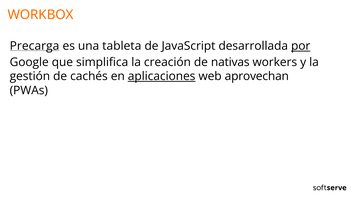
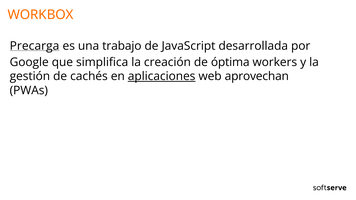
tableta: tableta -> trabajo (122, 46)
por underline: present -> none (301, 46)
nativas: nativas -> óptima (230, 62)
